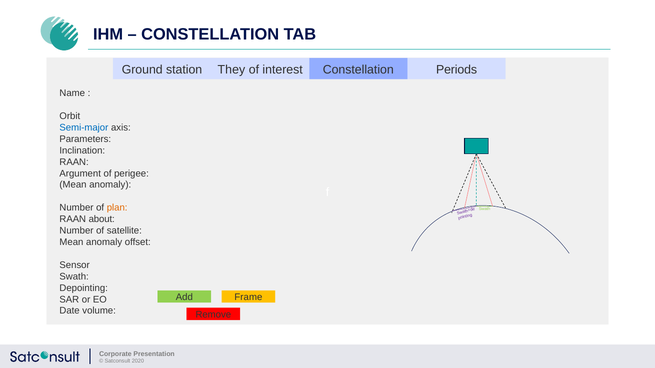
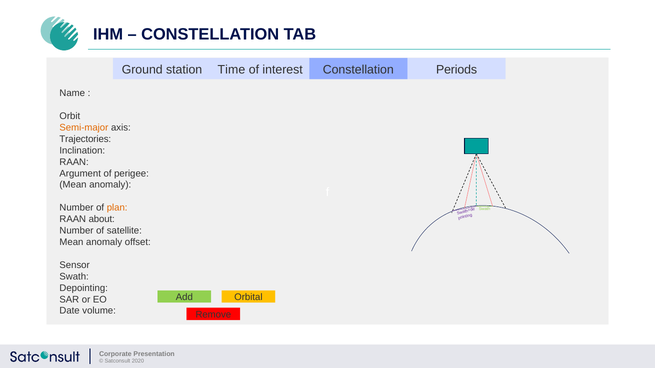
They: They -> Time (231, 70)
Semi-major colour: blue -> orange (84, 128)
Parameters: Parameters -> Trajectories (85, 139)
Frame: Frame -> Orbital (248, 297)
